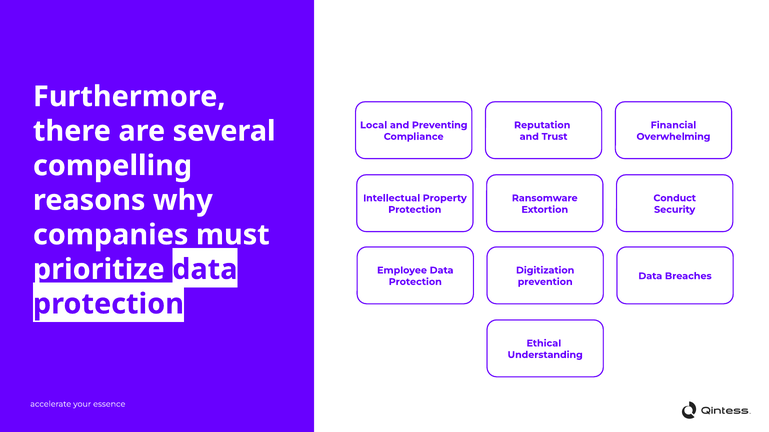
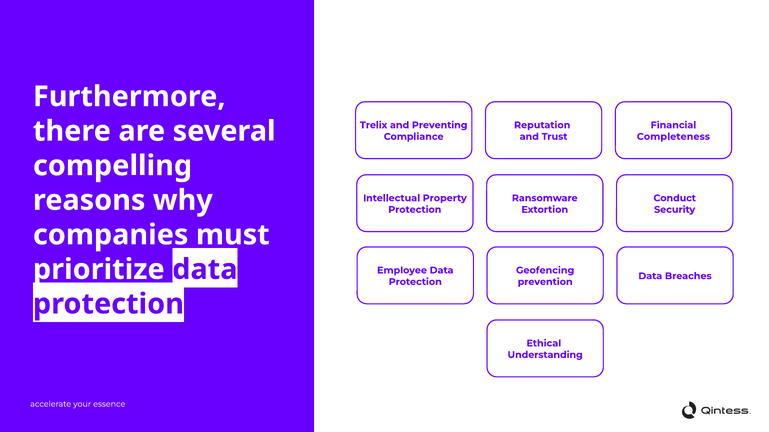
Local: Local -> Trelix (374, 125)
Overwhelming: Overwhelming -> Completeness (673, 137)
Digitization: Digitization -> Geofencing (545, 271)
